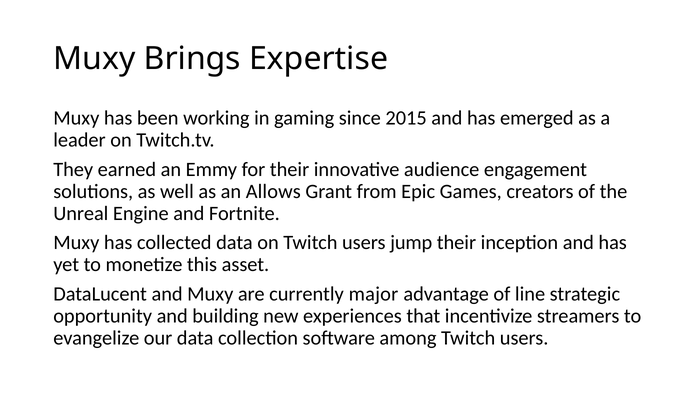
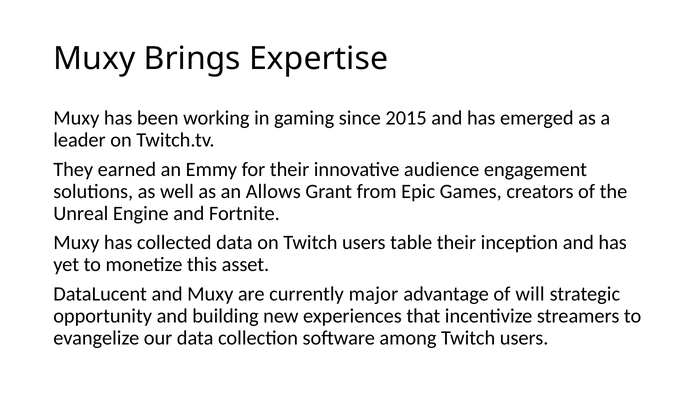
jump: jump -> table (411, 243)
line: line -> will (530, 294)
